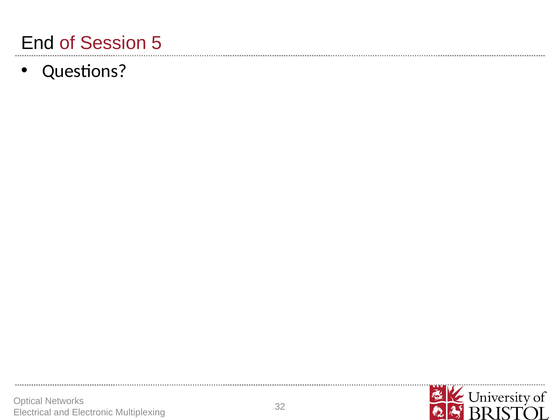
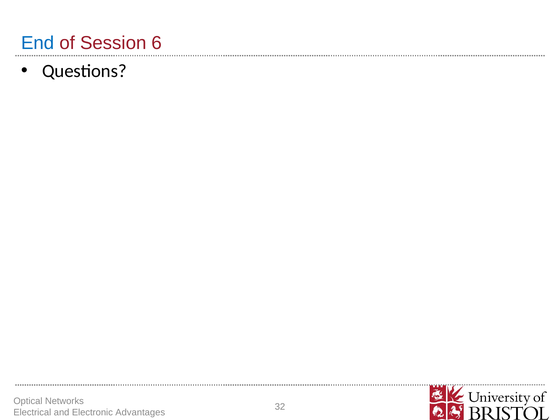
End colour: black -> blue (38, 43)
5: 5 -> 6 (157, 43)
Multiplexing: Multiplexing -> Advantages (140, 412)
